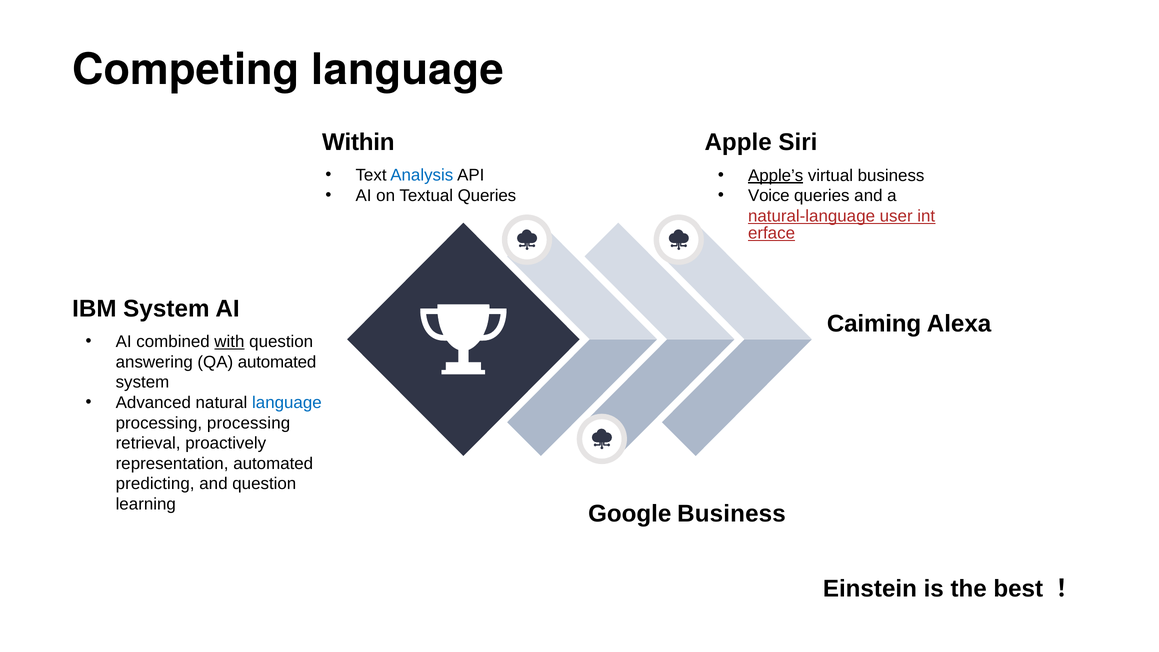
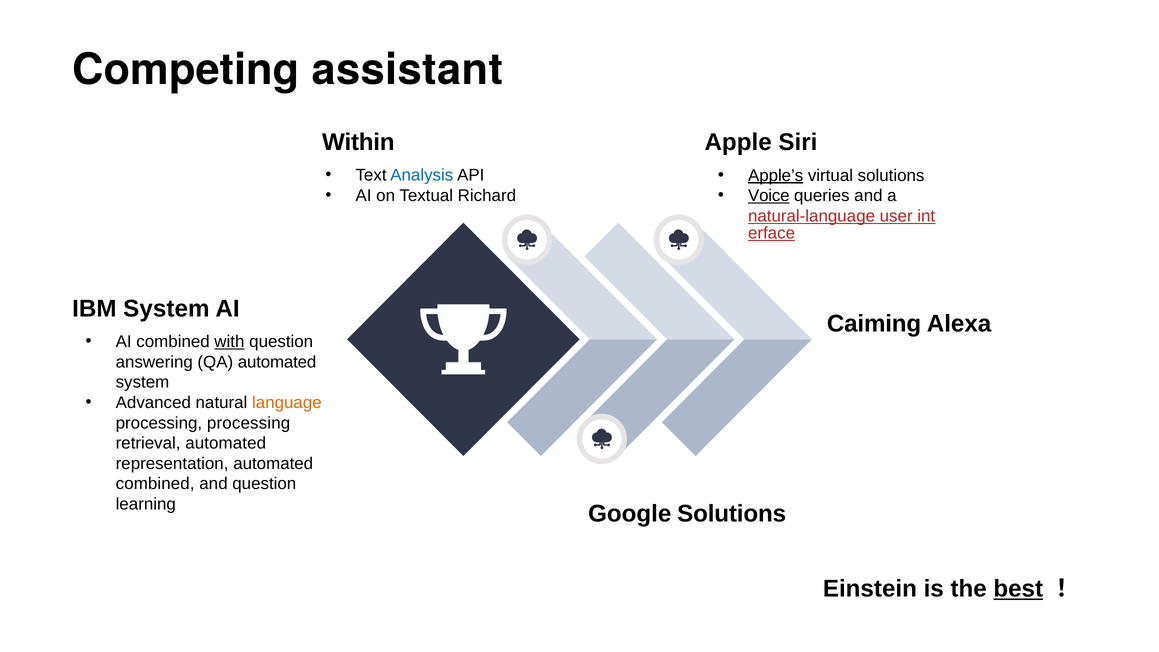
Competing language: language -> assistant (407, 70)
virtual business: business -> solutions (891, 175)
Textual Queries: Queries -> Richard (487, 195)
Voice underline: none -> present (769, 196)
language colour: blue -> orange (287, 403)
retrieval proactively: proactively -> automated (226, 443)
predicting: predicting -> combined (155, 484)
Google Business: Business -> Solutions (732, 514)
best underline: none -> present (1018, 589)
